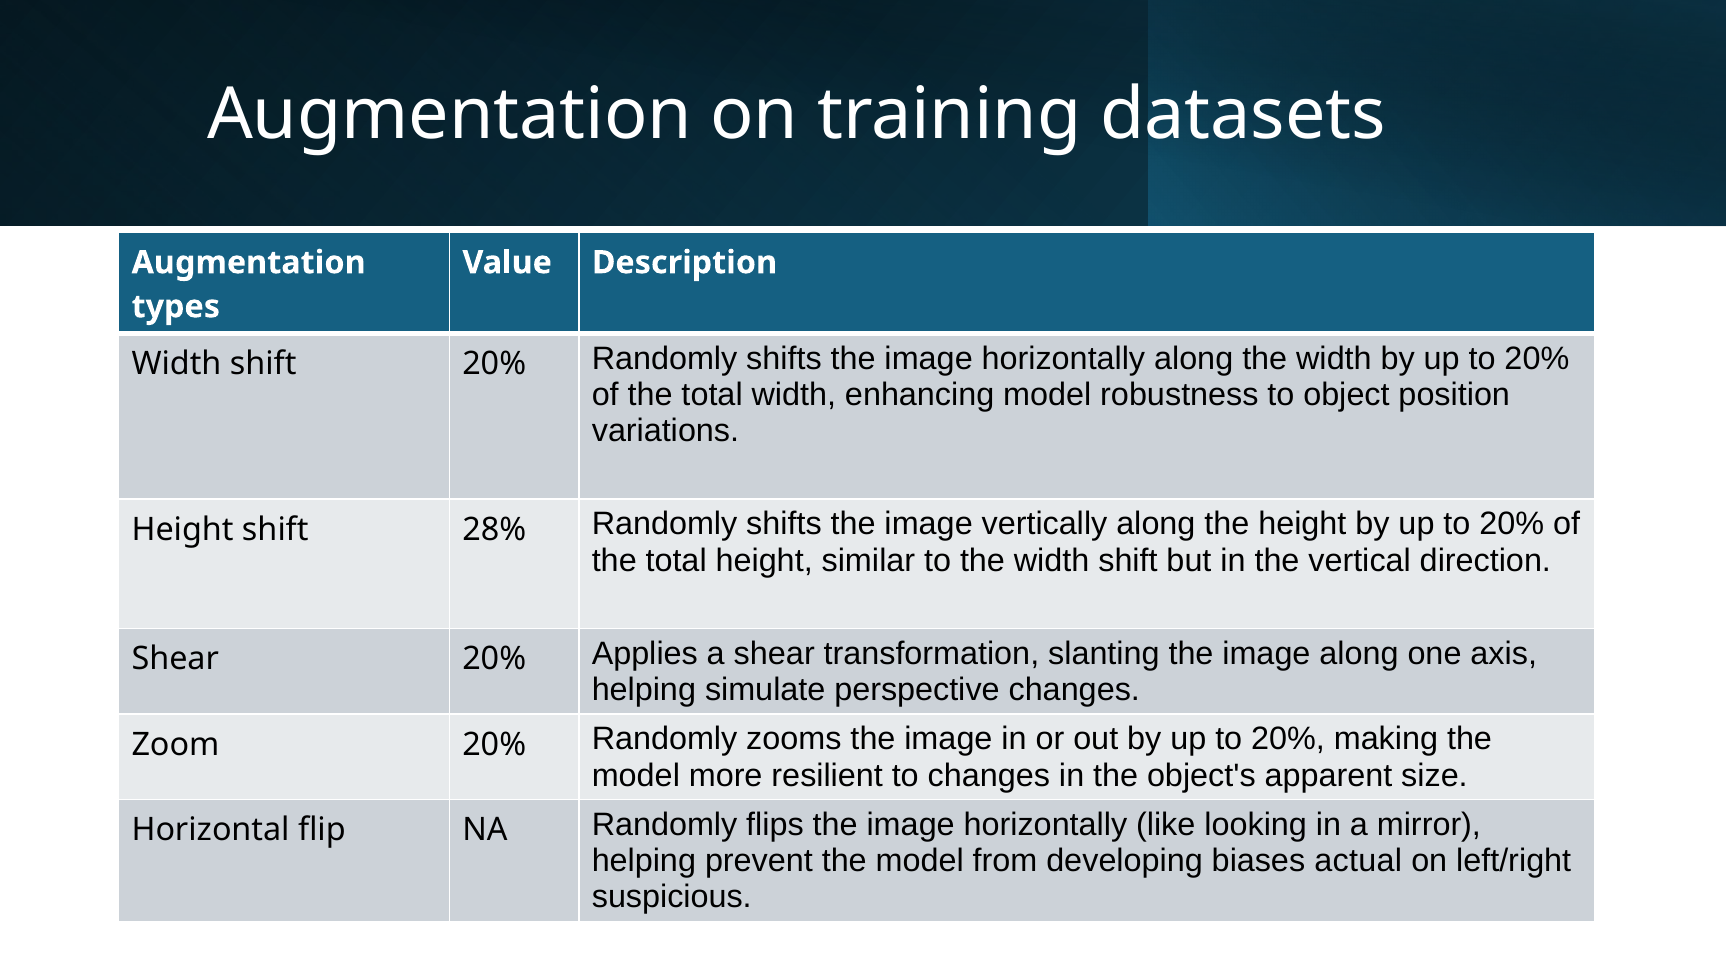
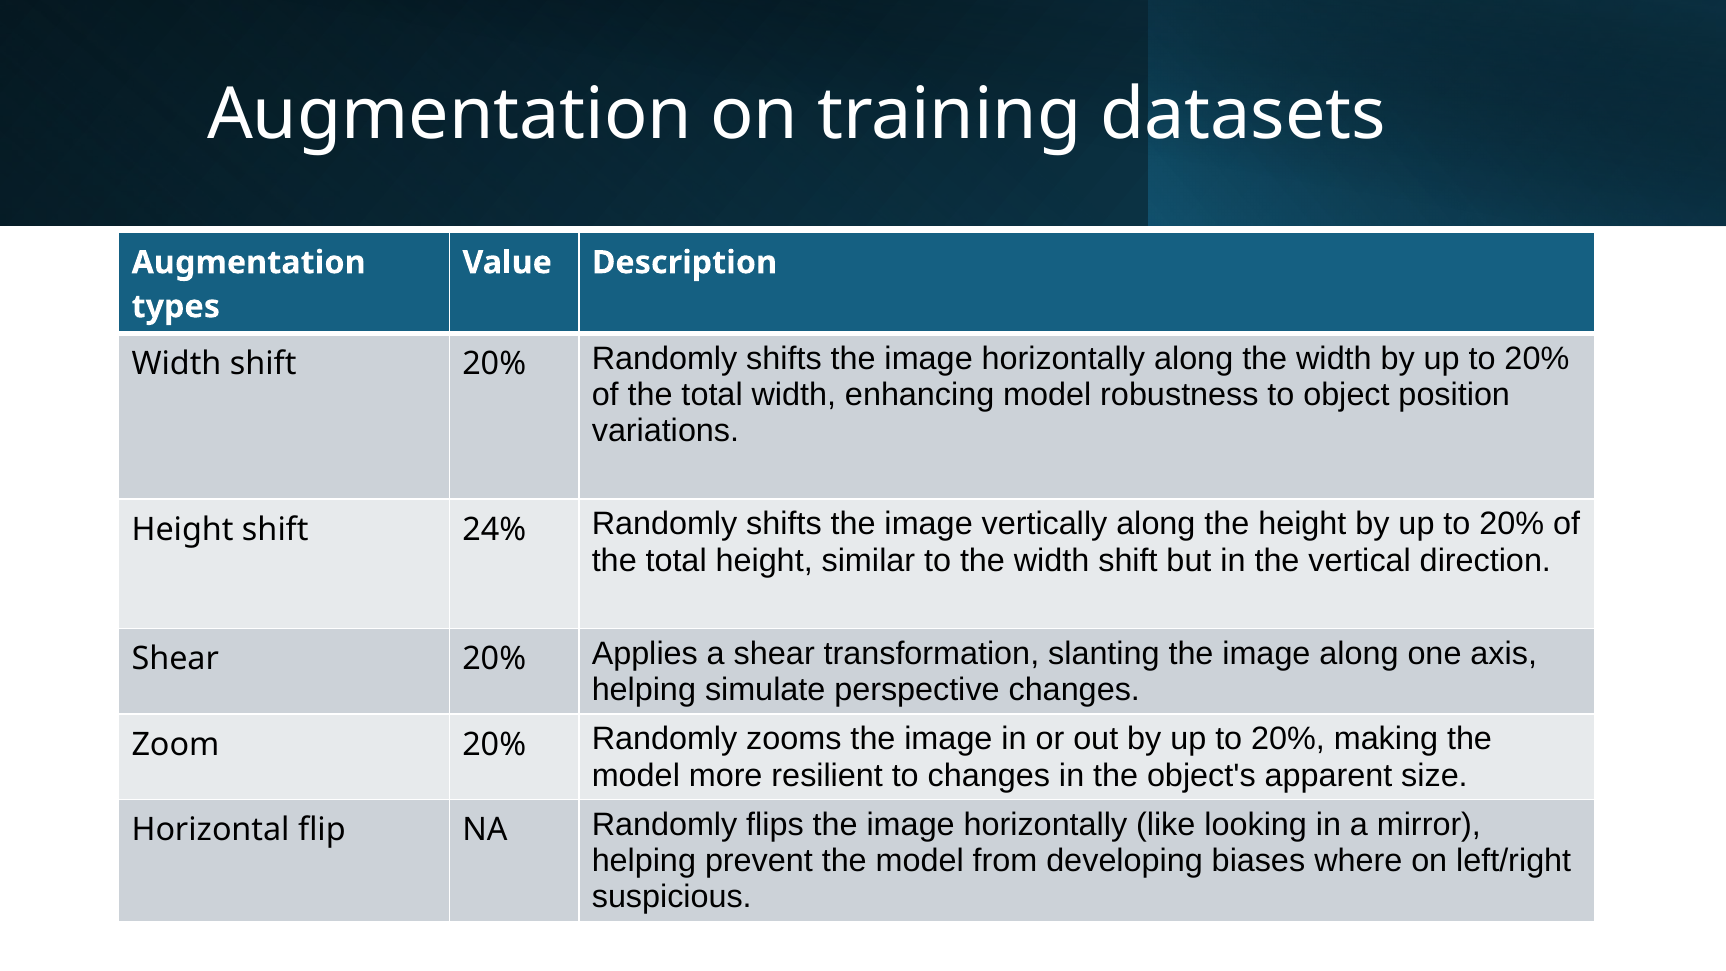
28%: 28% -> 24% (494, 529)
actual: actual -> where (1358, 861)
